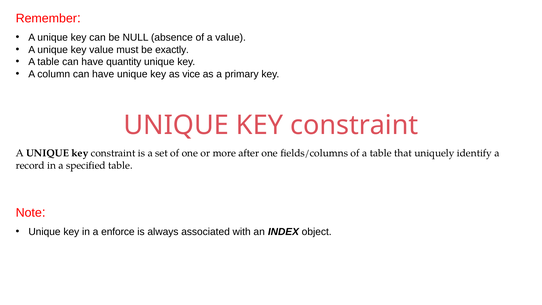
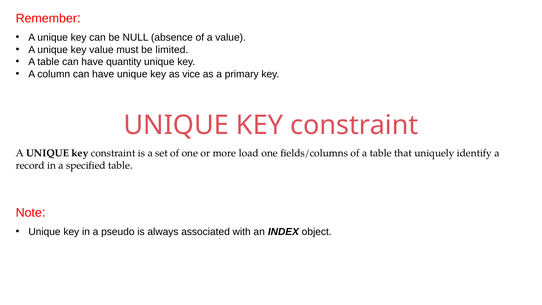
exactly: exactly -> limited (172, 50)
after: after -> load (249, 153)
enforce: enforce -> pseudo (118, 232)
